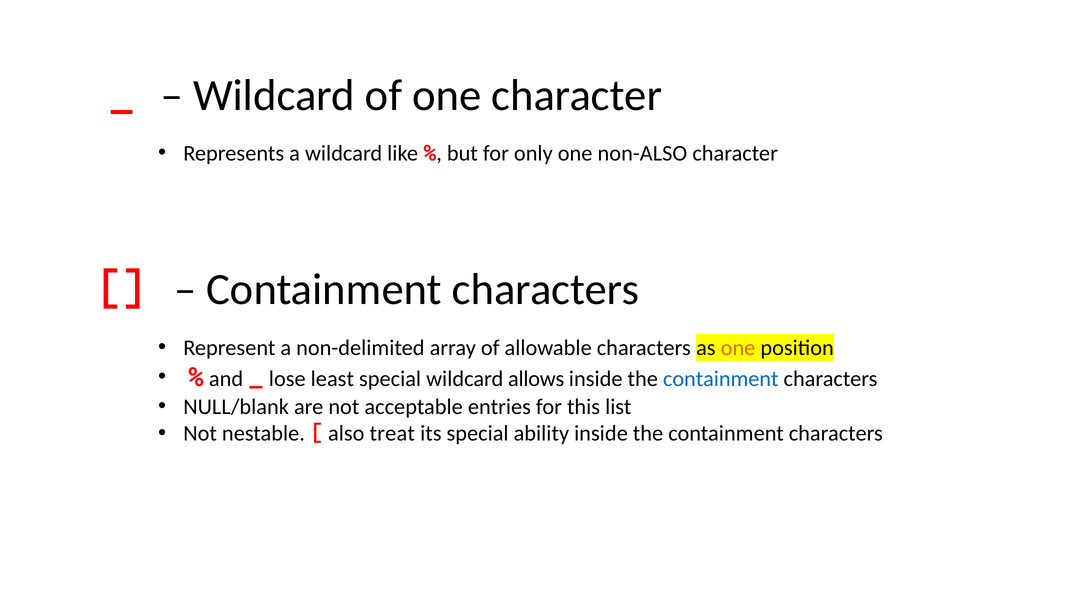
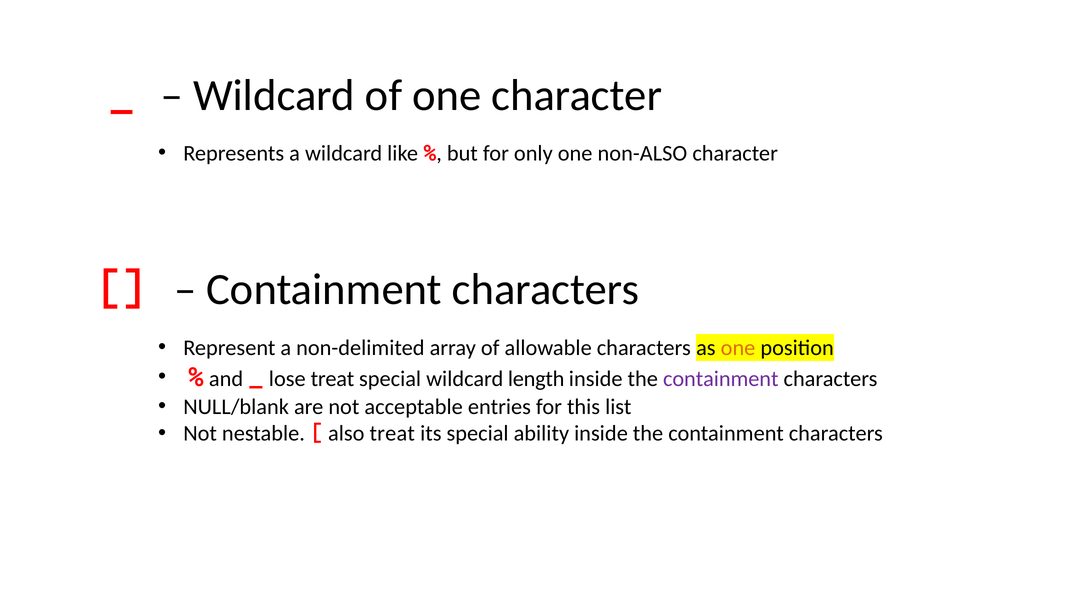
lose least: least -> treat (332, 379)
allows: allows -> length (536, 379)
containment colour: blue -> purple (721, 379)
